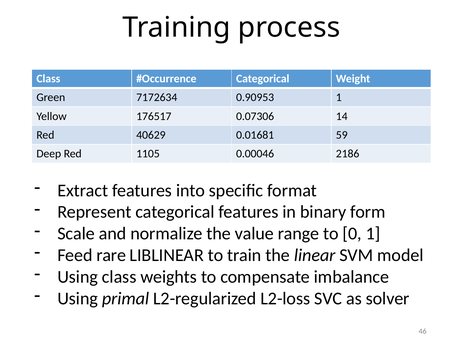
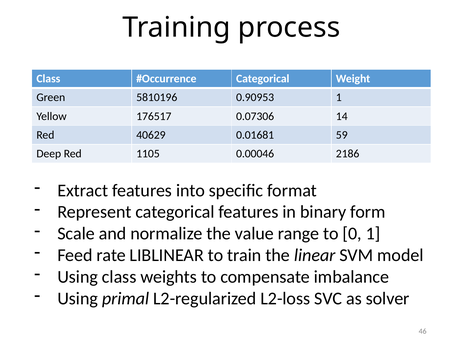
7172634: 7172634 -> 5810196 (157, 98)
rare: rare -> rate (111, 255)
